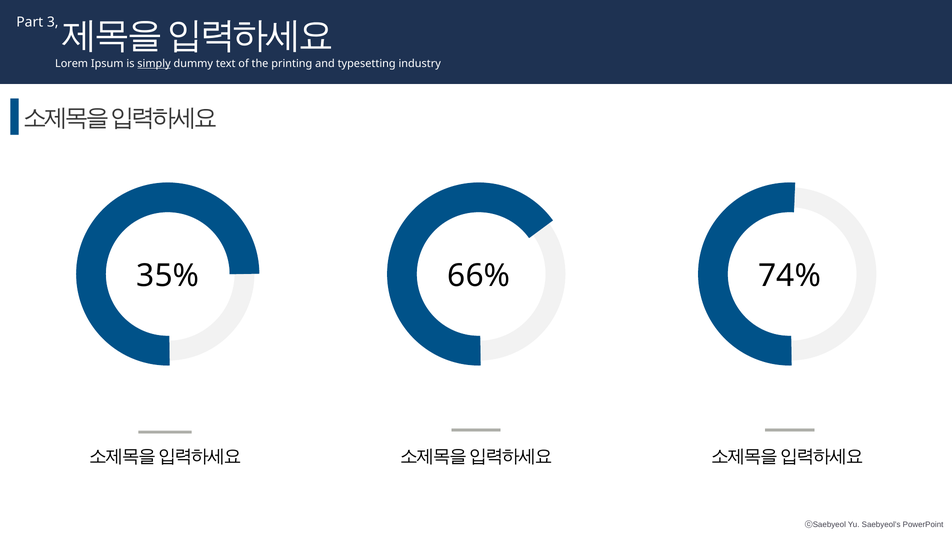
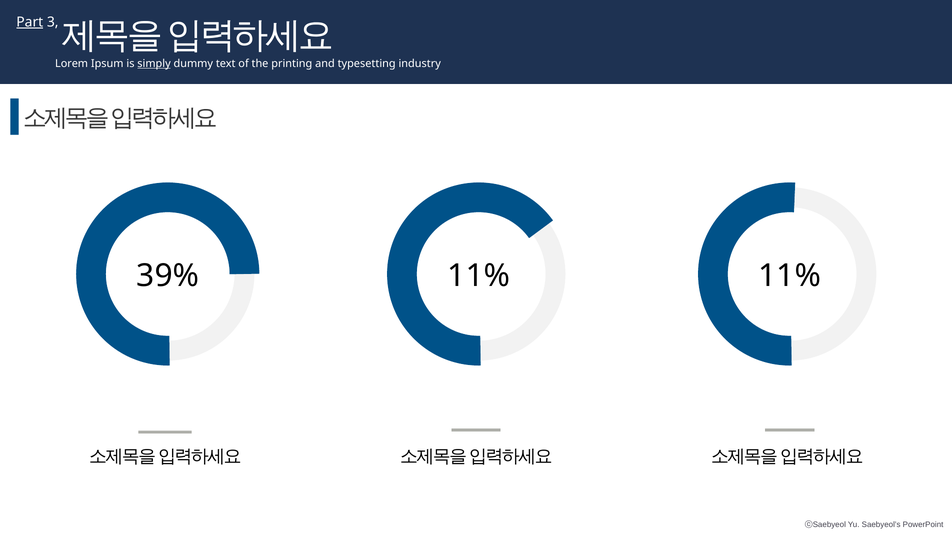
Part underline: none -> present (30, 22)
35%: 35% -> 39% (168, 276)
66%: 66% -> 11% (479, 276)
74%: 74% -> 11% (790, 276)
